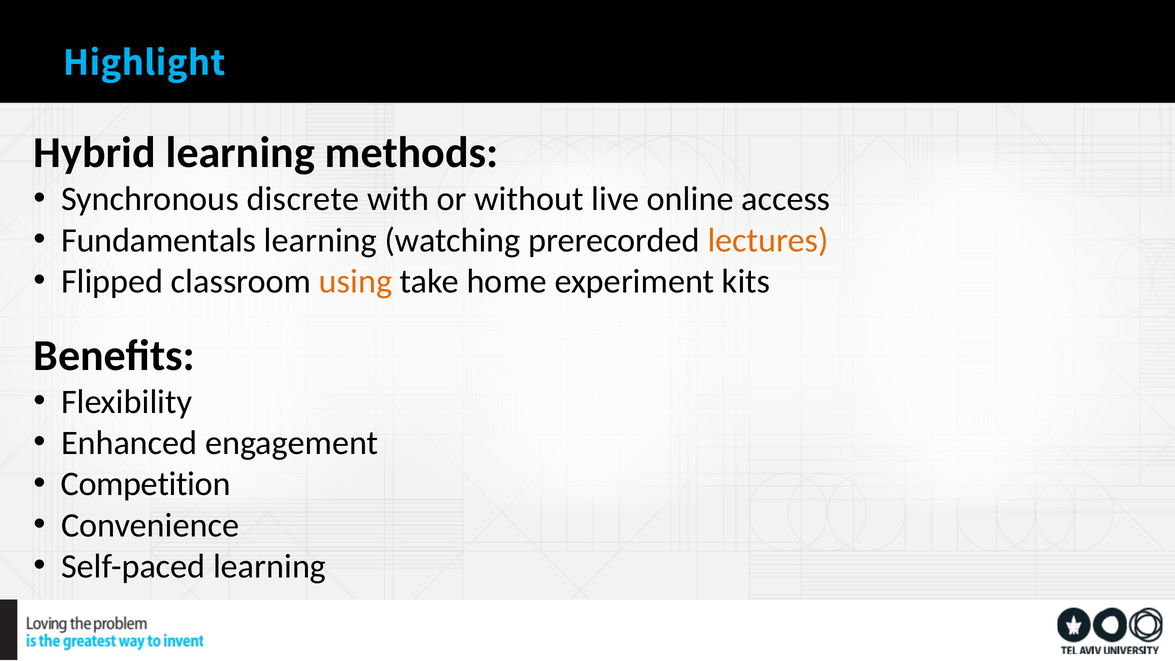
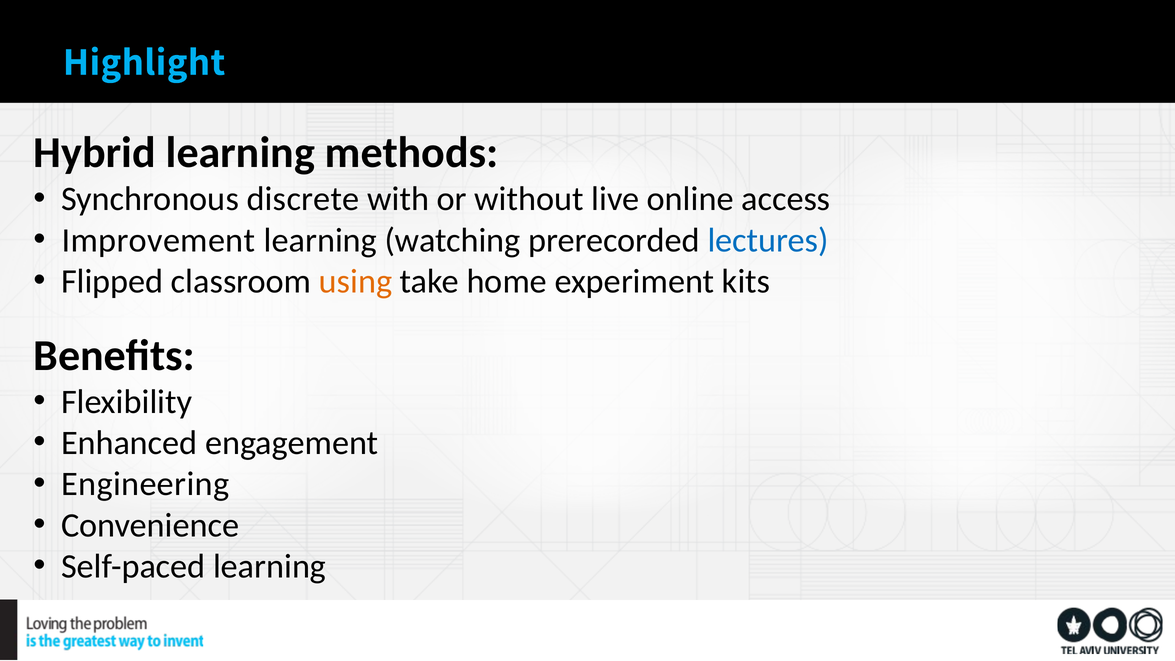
Fundamentals: Fundamentals -> Improvement (158, 240)
lectures colour: orange -> blue (768, 240)
Competition: Competition -> Engineering (145, 484)
